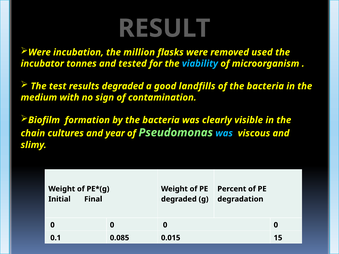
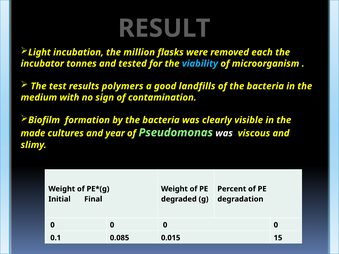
Were: Were -> Light (39, 52)
used: used -> each (262, 52)
results degraded: degraded -> polymers (123, 86)
chain: chain -> made (33, 133)
was colour: light blue -> white (224, 133)
